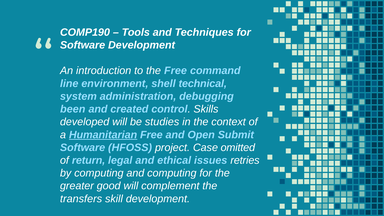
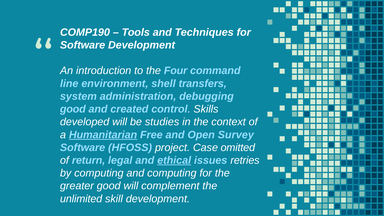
the Free: Free -> Four (176, 71)
technical: technical -> transfers (203, 84)
been: been -> good (73, 109)
Submit: Submit -> Survey (236, 135)
ethical underline: none -> present (174, 160)
transfers: transfers -> unlimited (81, 199)
